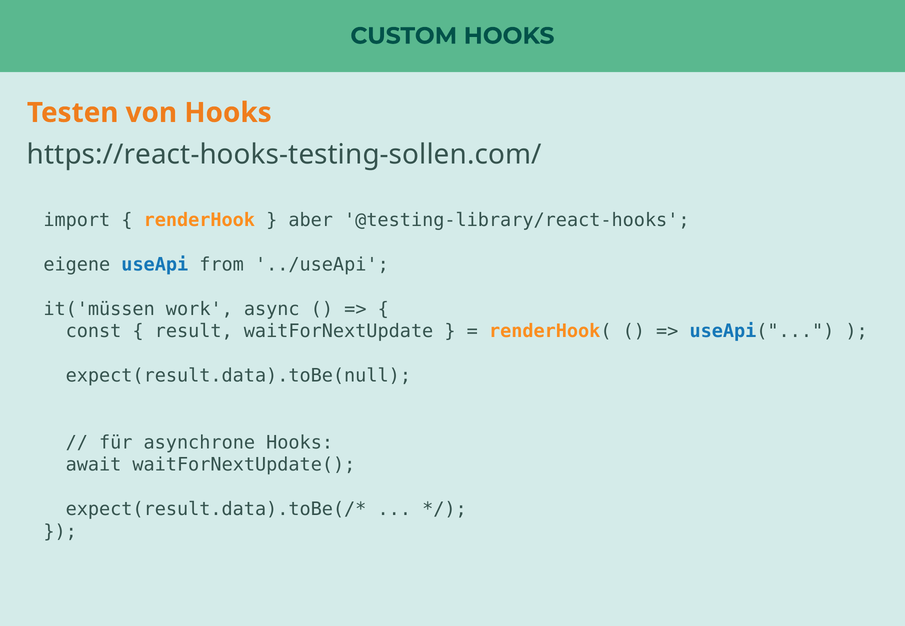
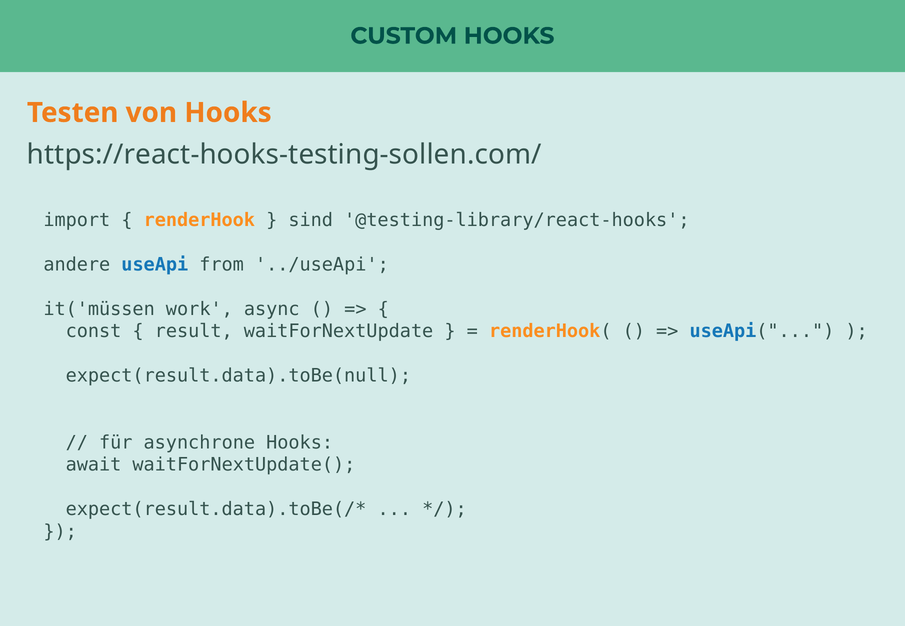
aber: aber -> sind (311, 220)
eigene: eigene -> andere (77, 265)
